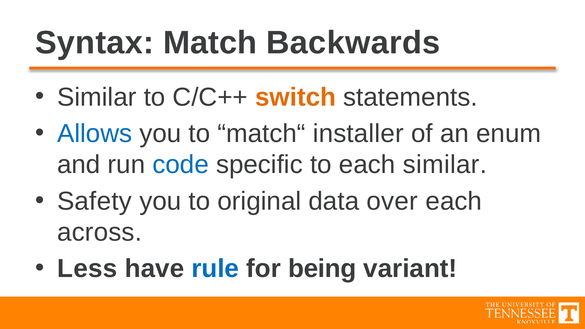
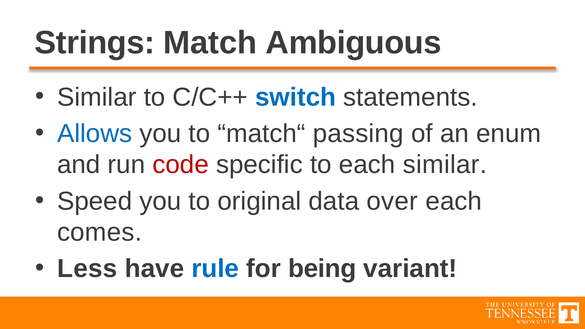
Syntax: Syntax -> Strings (95, 43)
Backwards: Backwards -> Ambiguous (354, 43)
switch colour: orange -> blue (296, 97)
installer: installer -> passing (358, 134)
code colour: blue -> red (181, 165)
Safety: Safety -> Speed (95, 201)
across: across -> comes (100, 232)
